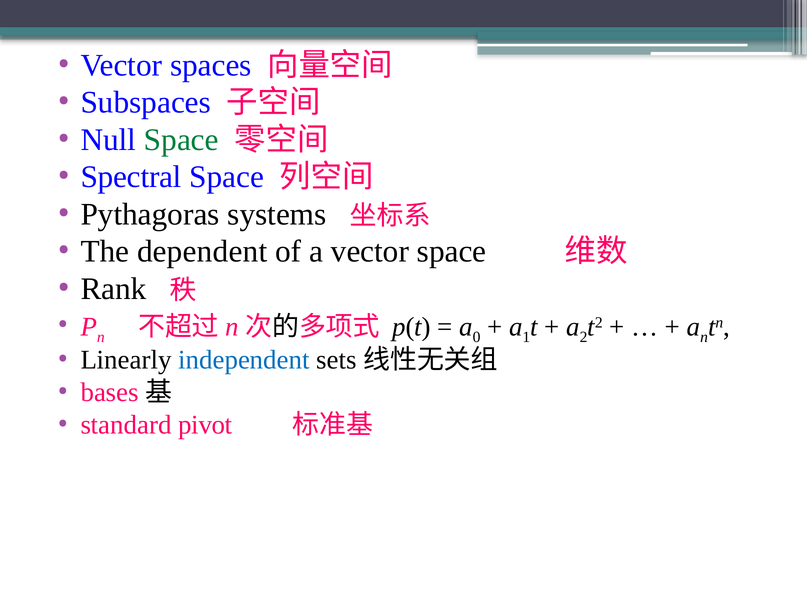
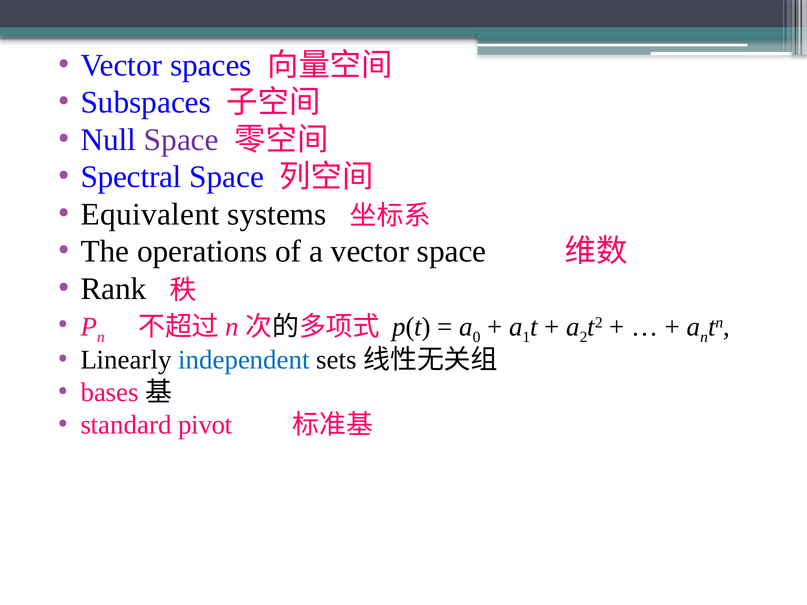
Space colour: green -> purple (181, 140)
Pythagoras: Pythagoras -> Equivalent (150, 214)
dependent: dependent -> operations (202, 252)
